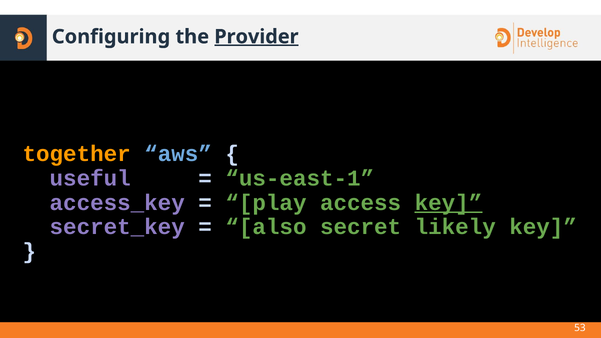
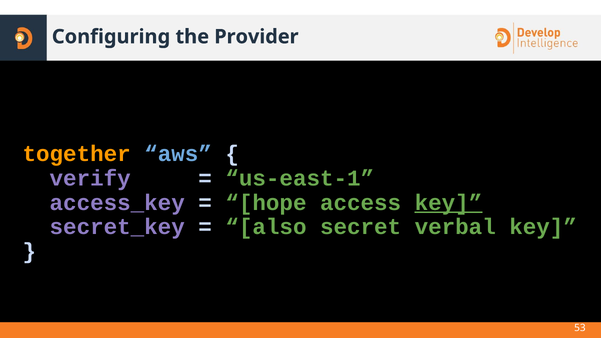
Provider underline: present -> none (256, 37)
useful: useful -> verify (90, 178)
play: play -> hope (266, 203)
likely: likely -> verbal (455, 227)
